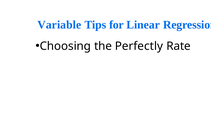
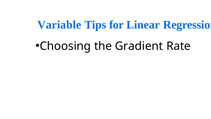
Perfectly: Perfectly -> Gradient (139, 46)
